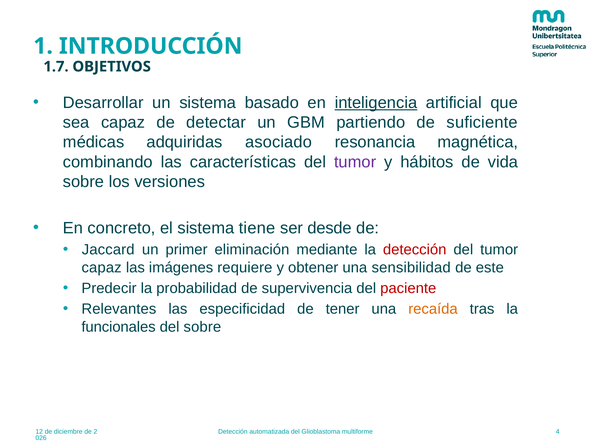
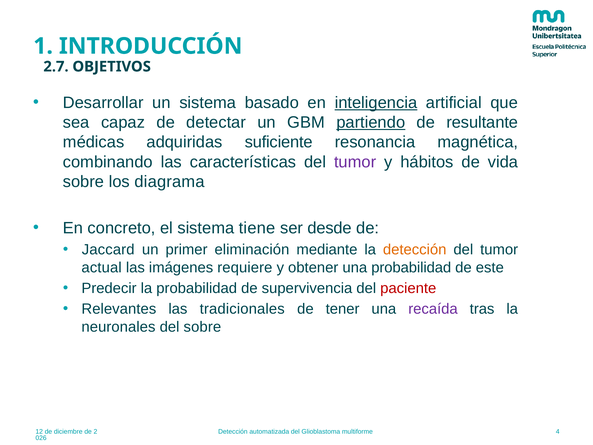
1.7: 1.7 -> 2.7 (56, 67)
partiendo underline: none -> present (371, 122)
suficiente: suficiente -> resultante (482, 122)
asociado: asociado -> suficiente (279, 142)
versiones: versiones -> diagrama (170, 182)
detección colour: red -> orange (415, 250)
capaz: capaz -> actual (102, 267)
una sensibilidad: sensibilidad -> probabilidad (411, 267)
especificidad: especificidad -> tradicionales (242, 309)
recaída colour: orange -> purple (433, 309)
funcionales: funcionales -> neuronales (118, 327)
